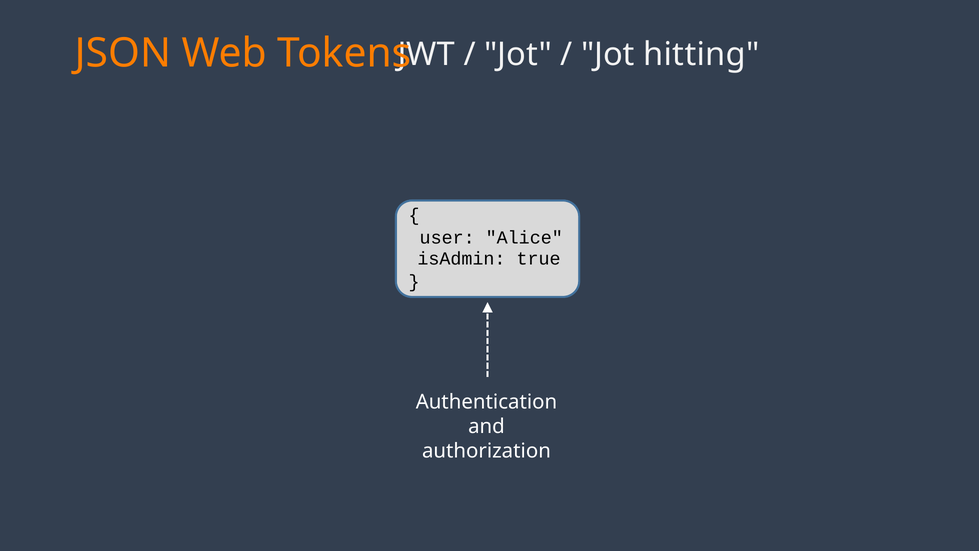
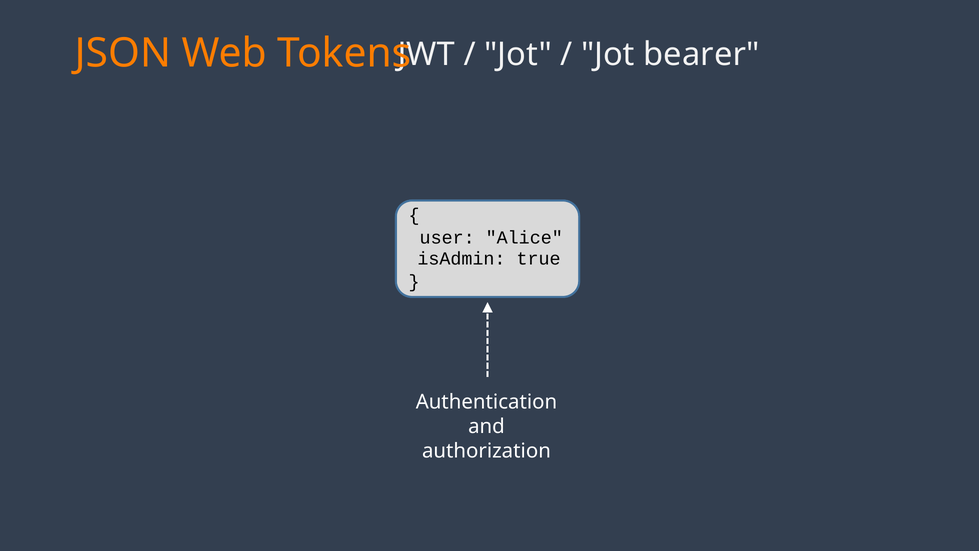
hitting: hitting -> bearer (701, 55)
